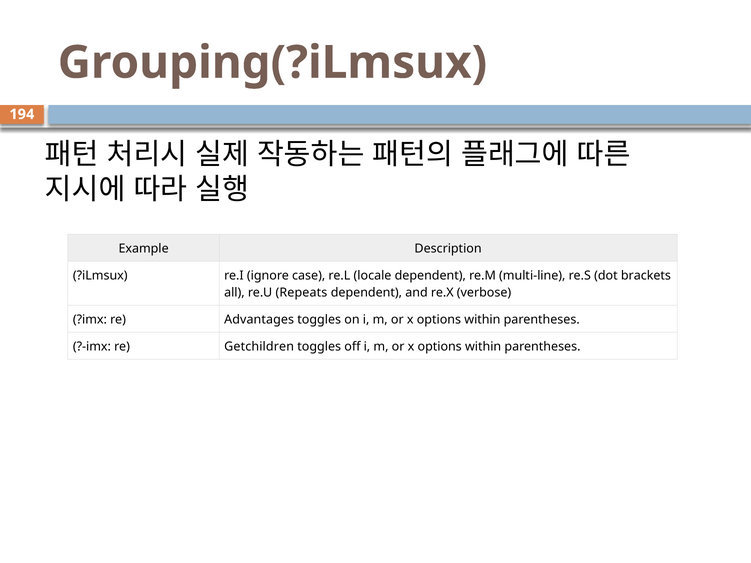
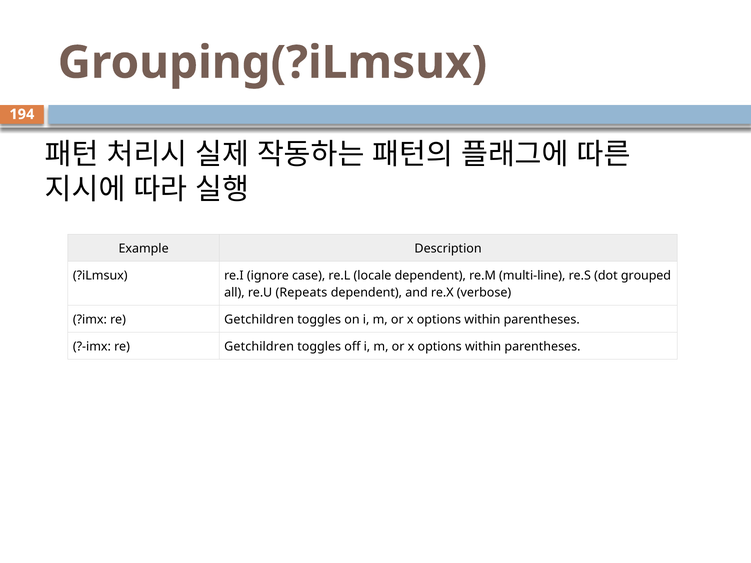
brackets: brackets -> grouped (646, 276)
?imx re Advantages: Advantages -> Getchildren (259, 320)
